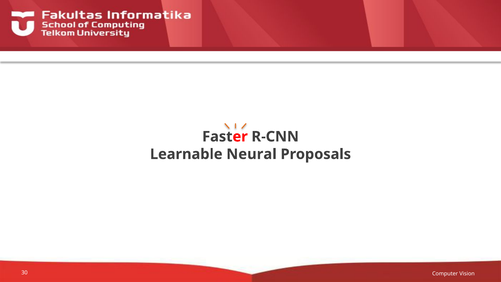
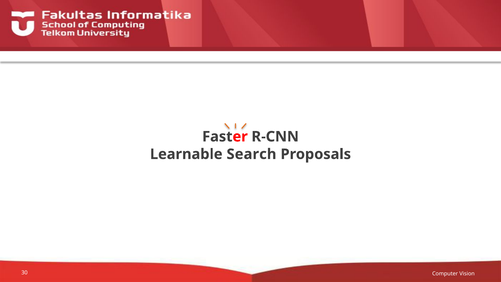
Neural: Neural -> Search (251, 154)
